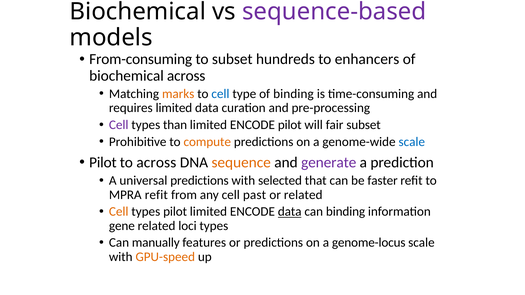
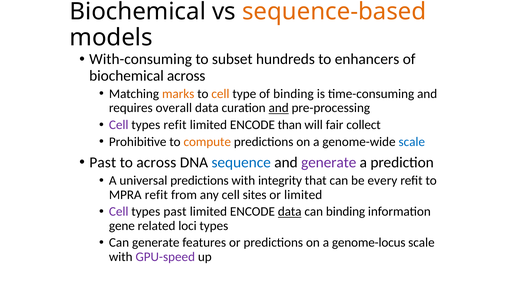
sequence-based colour: purple -> orange (334, 11)
From-consuming: From-consuming -> With-consuming (141, 59)
cell colour: blue -> orange (220, 94)
requires limited: limited -> overall (174, 108)
and underline: none -> present (279, 108)
types than: than -> refit (175, 125)
ENCODE pilot: pilot -> than (290, 125)
fair subset: subset -> collect (364, 125)
Pilot: Pilot -> Past (103, 163)
sequence colour: orange -> blue (241, 163)
selected: selected -> integrity (280, 181)
faster: faster -> every (382, 181)
past: past -> sites (255, 195)
or related: related -> limited (303, 195)
Cell colour: orange -> purple (119, 212)
types pilot: pilot -> past (175, 212)
Can manually: manually -> generate (156, 243)
GPU-speed colour: orange -> purple (165, 257)
